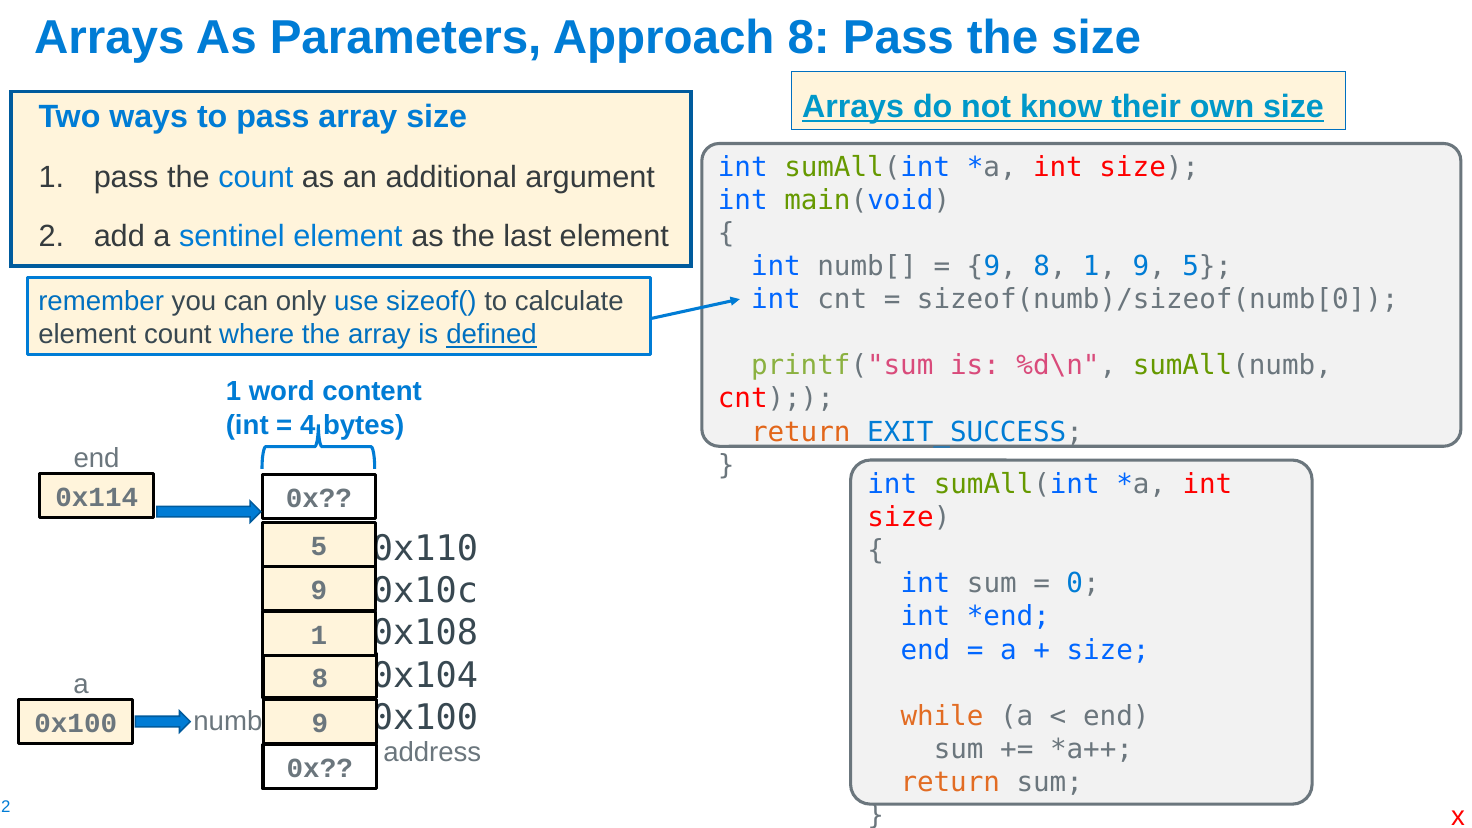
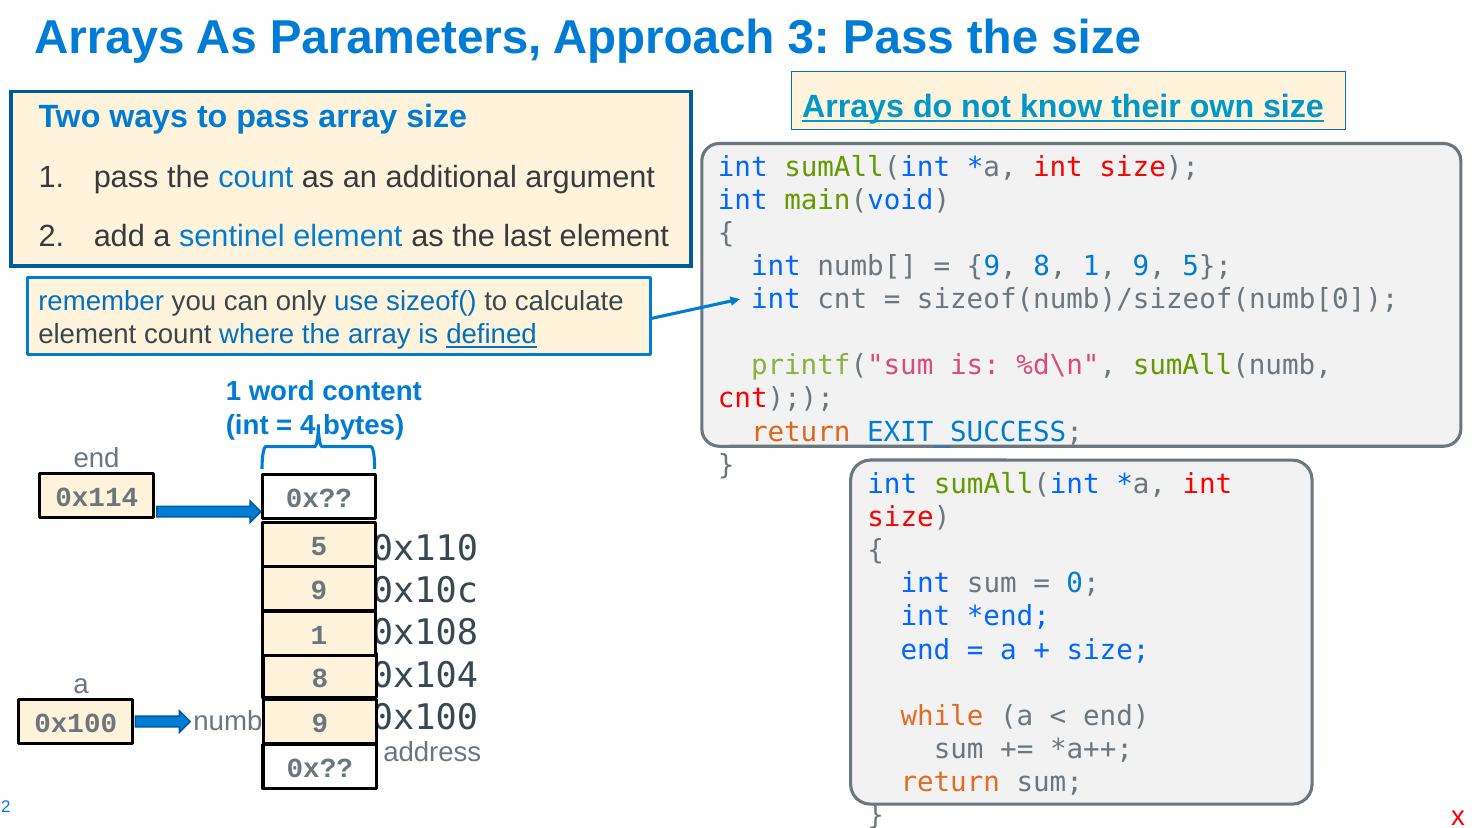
Approach 8: 8 -> 3 (809, 38)
